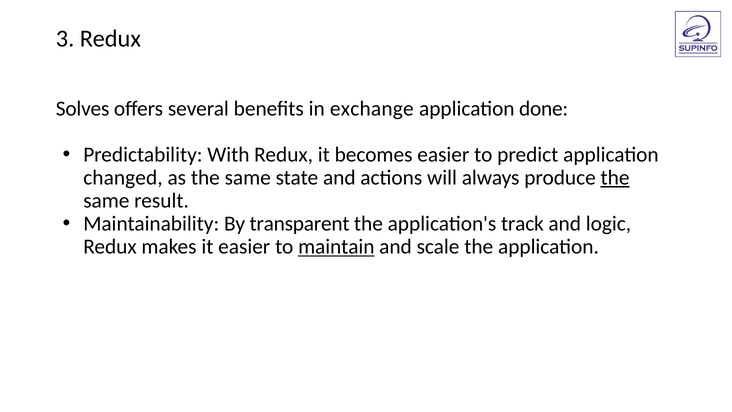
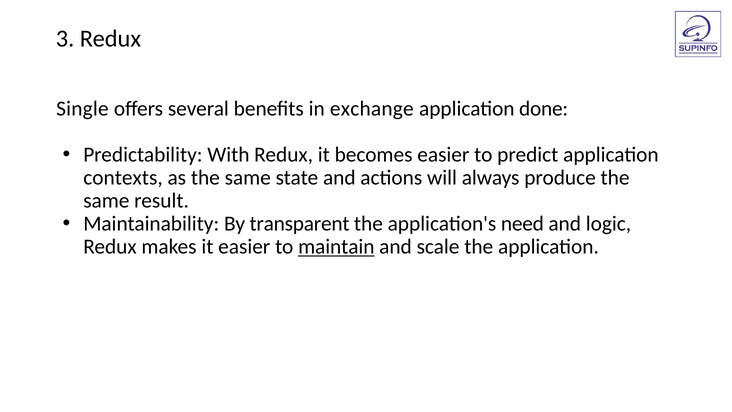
Solves: Solves -> Single (82, 109)
changed: changed -> contexts (123, 178)
the underline: present -> none (615, 178)
track: track -> need (522, 224)
